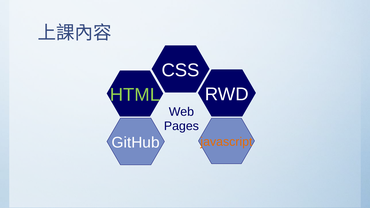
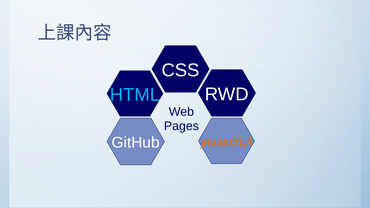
HTML colour: light green -> light blue (135, 95)
